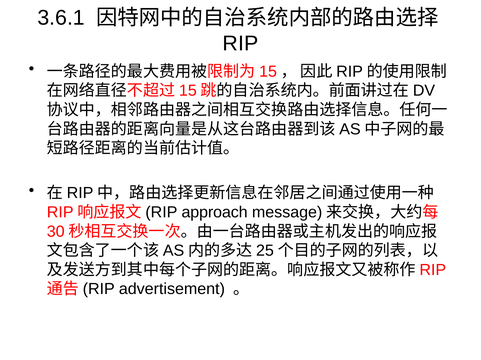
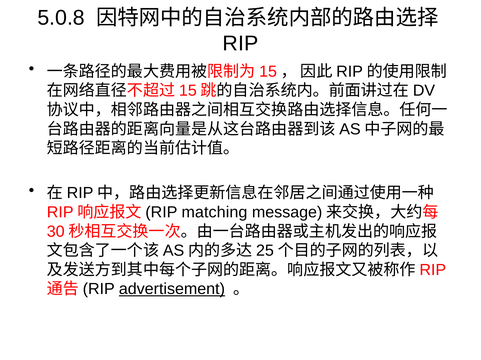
3.6.1: 3.6.1 -> 5.0.8 (61, 18)
approach: approach -> matching (214, 213)
advertisement underline: none -> present (172, 290)
